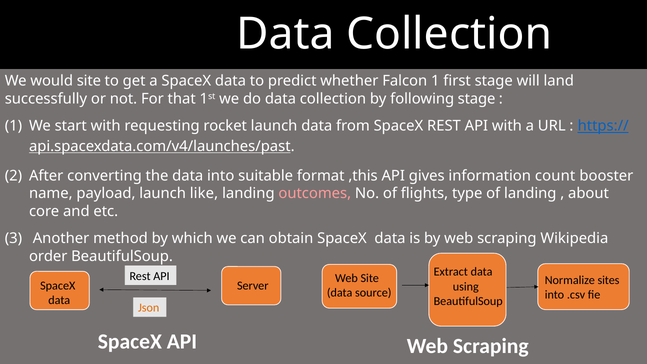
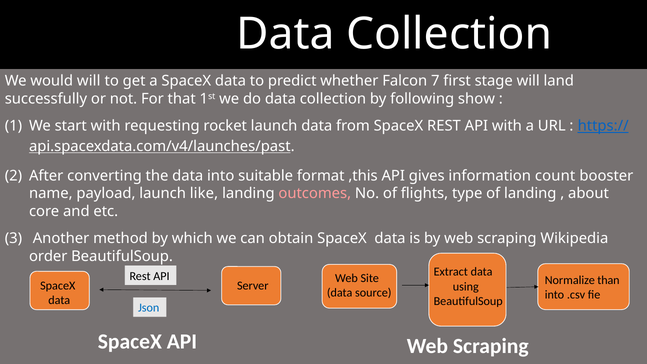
would site: site -> will (89, 81)
Falcon 1: 1 -> 7 (435, 81)
following stage: stage -> show (476, 99)
sites: sites -> than (608, 280)
Json colour: orange -> blue (149, 308)
